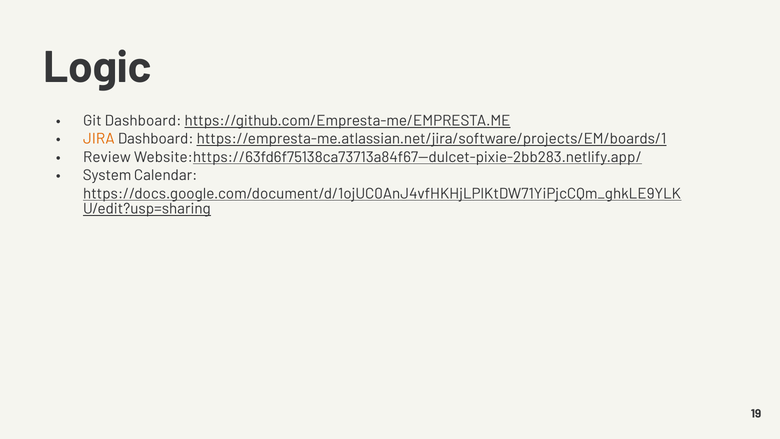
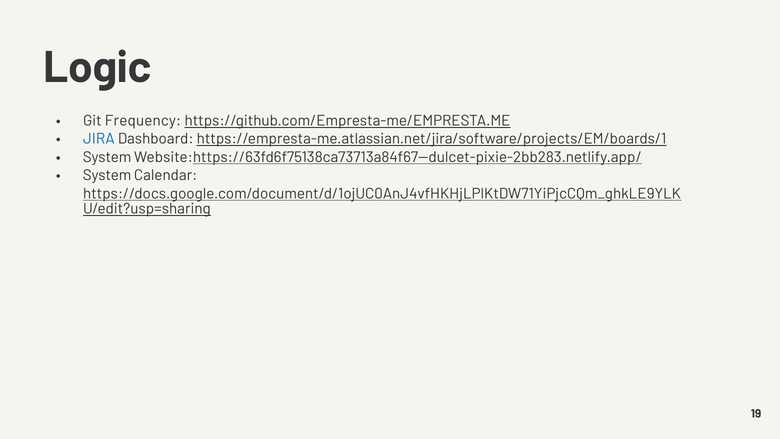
Git Dashboard: Dashboard -> Frequency (143, 121)
JIRA colour: orange -> blue (99, 139)
Review: Review -> System (107, 157)
